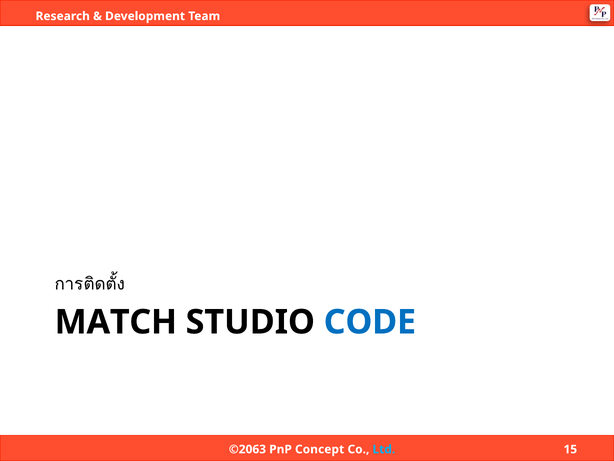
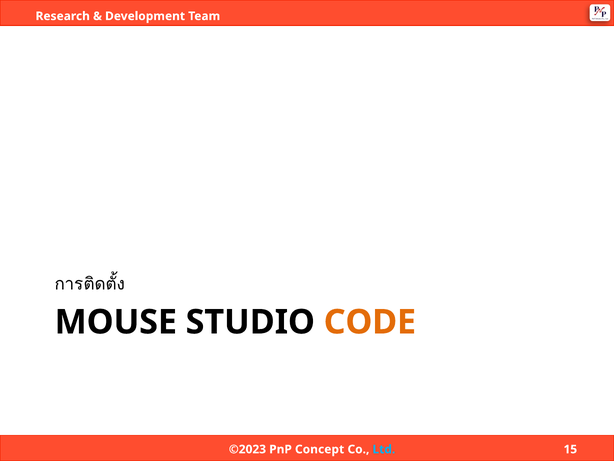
MATCH: MATCH -> MOUSE (116, 322)
CODE colour: blue -> orange (370, 322)
©2063: ©2063 -> ©2023 (247, 449)
